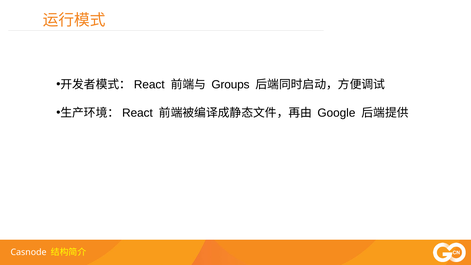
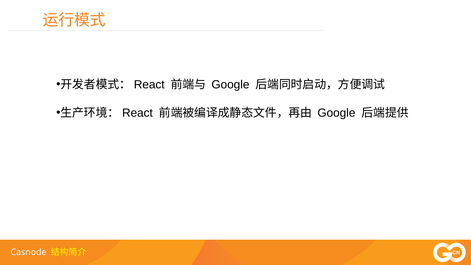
Groups: Groups -> Google (230, 85)
